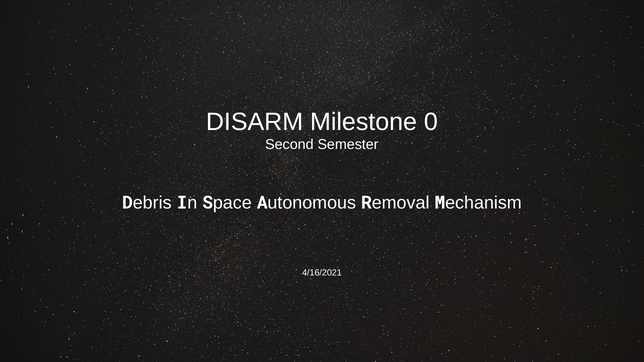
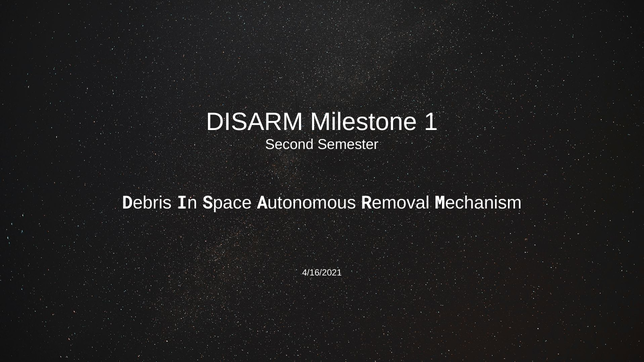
0: 0 -> 1 (431, 122)
